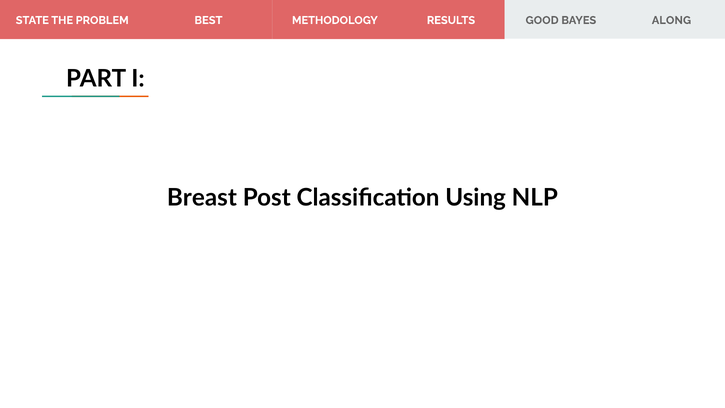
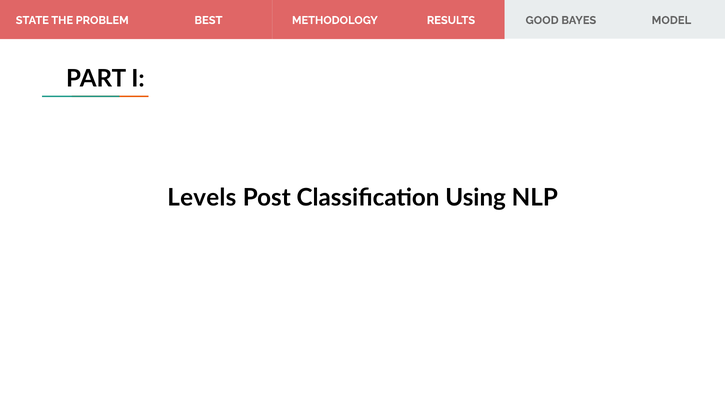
ALONG: ALONG -> MODEL (671, 20)
Breast: Breast -> Levels (202, 197)
